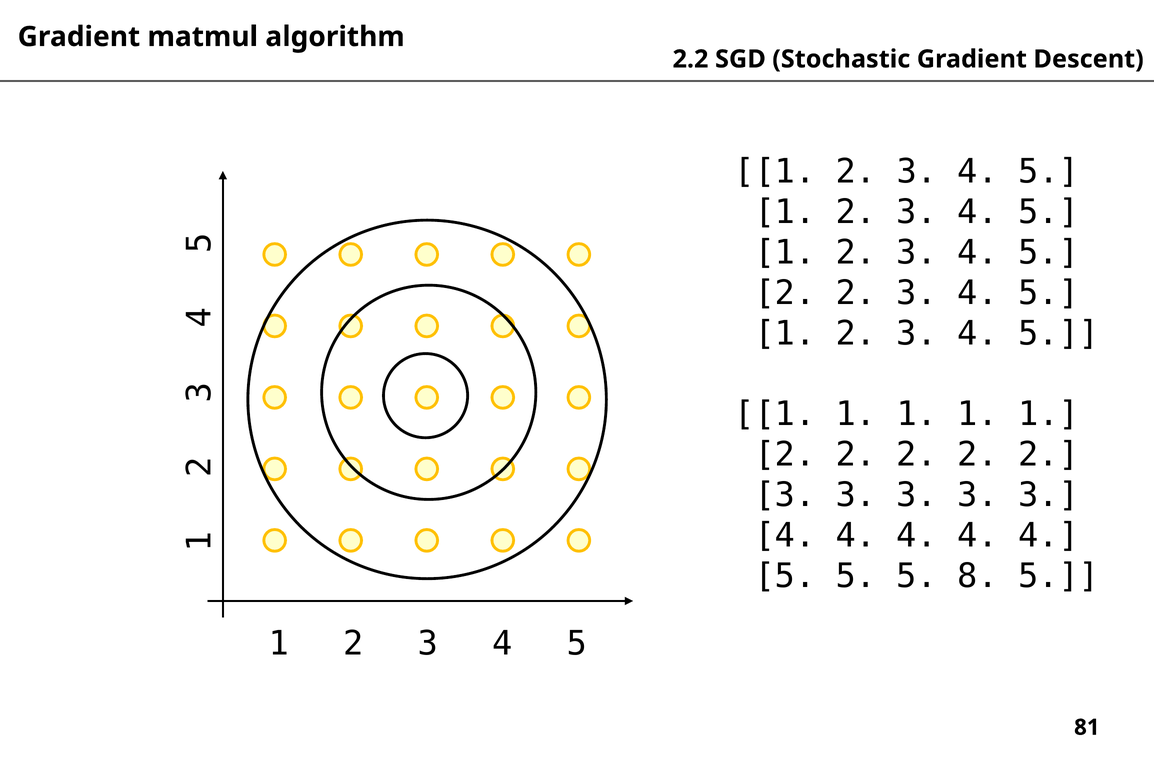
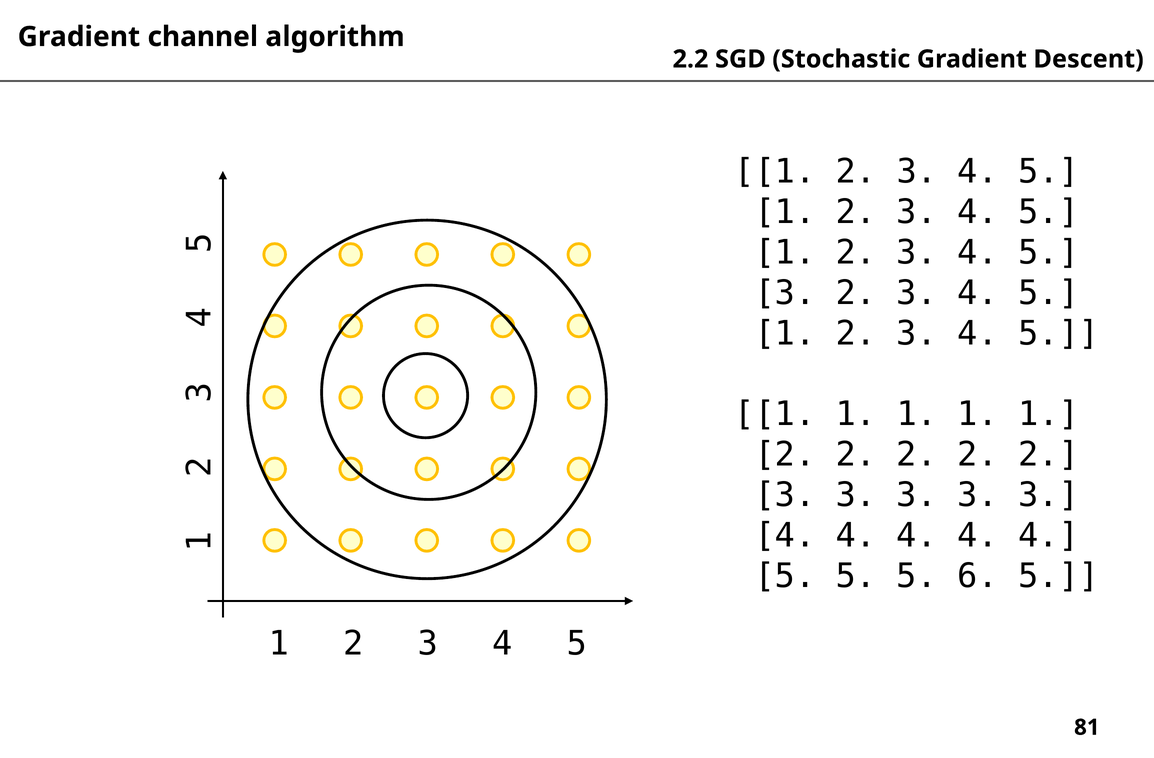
matmul: matmul -> channel (203, 37)
2: 2 -> 3 (785, 293)
8: 8 -> 6 (978, 576)
